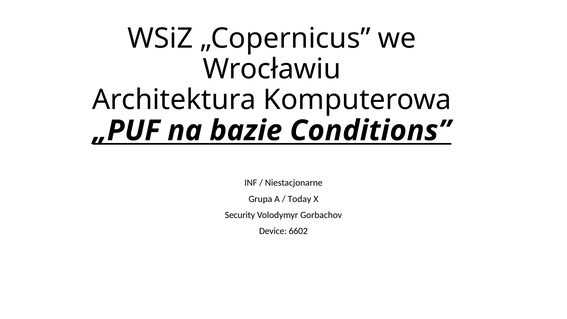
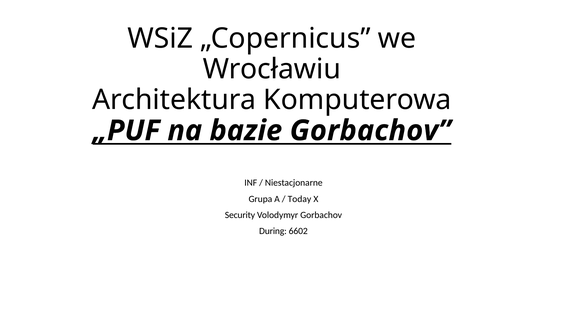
bazie Conditions: Conditions -> Gorbachov (370, 131)
Device: Device -> During (273, 231)
